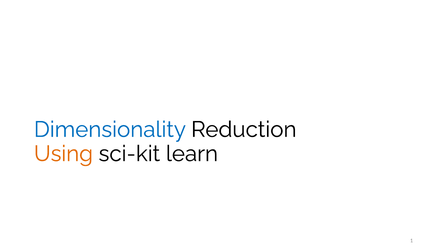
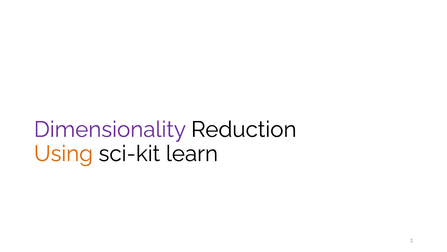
Dimensionality colour: blue -> purple (110, 129)
